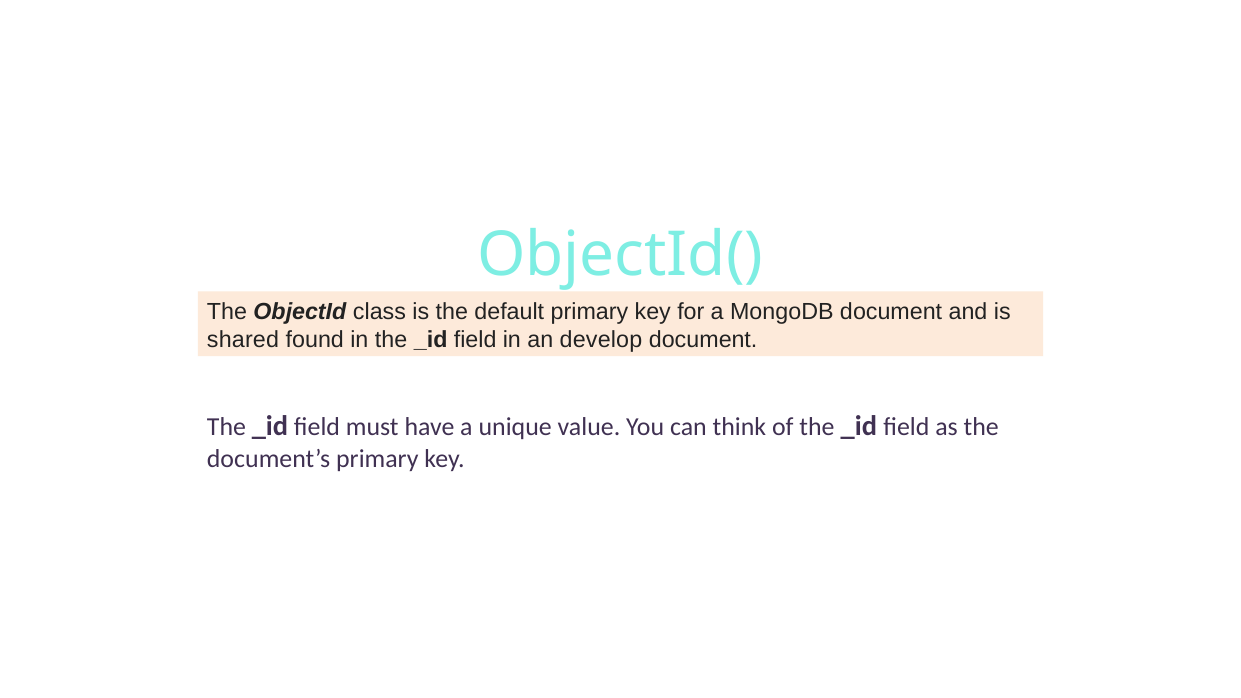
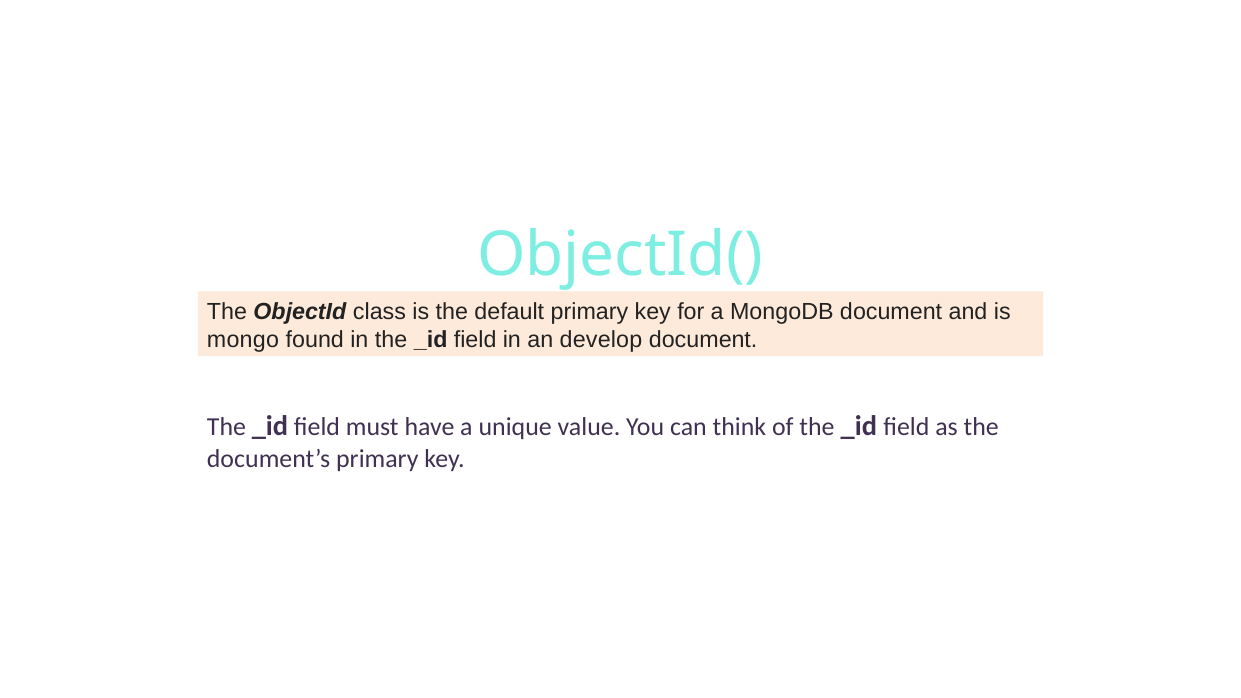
shared: shared -> mongo (243, 339)
